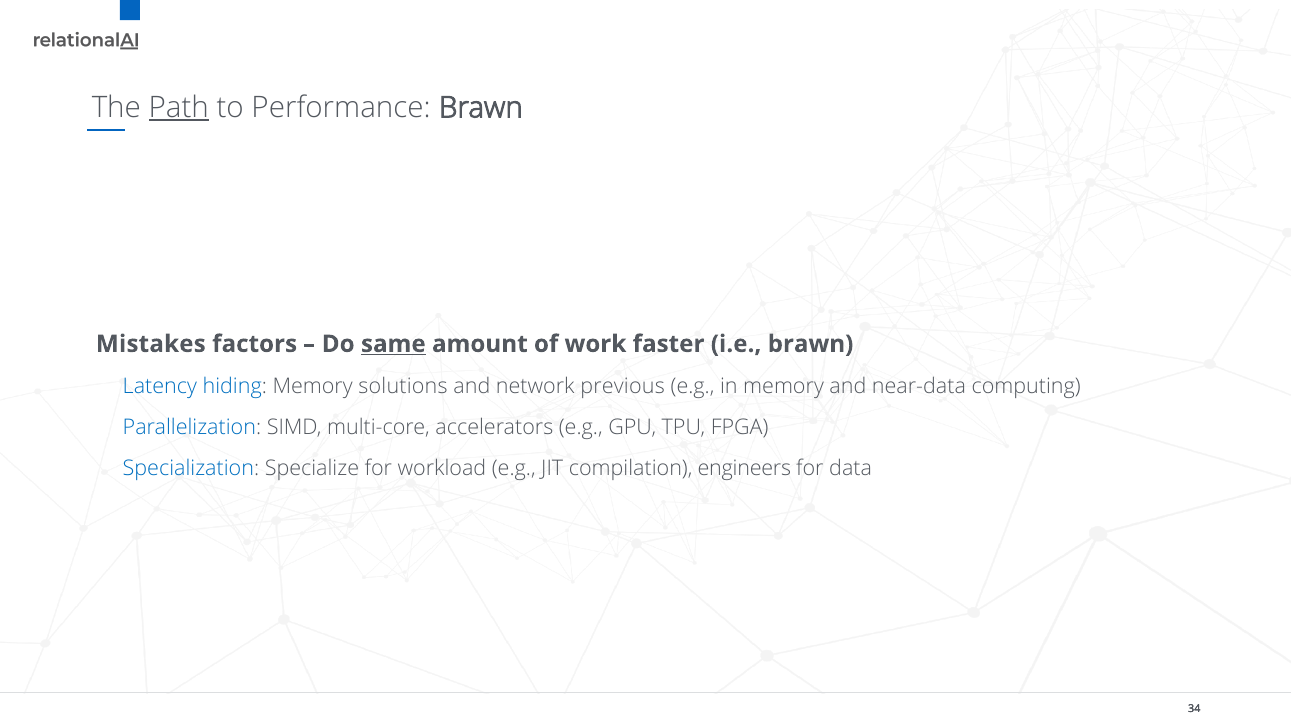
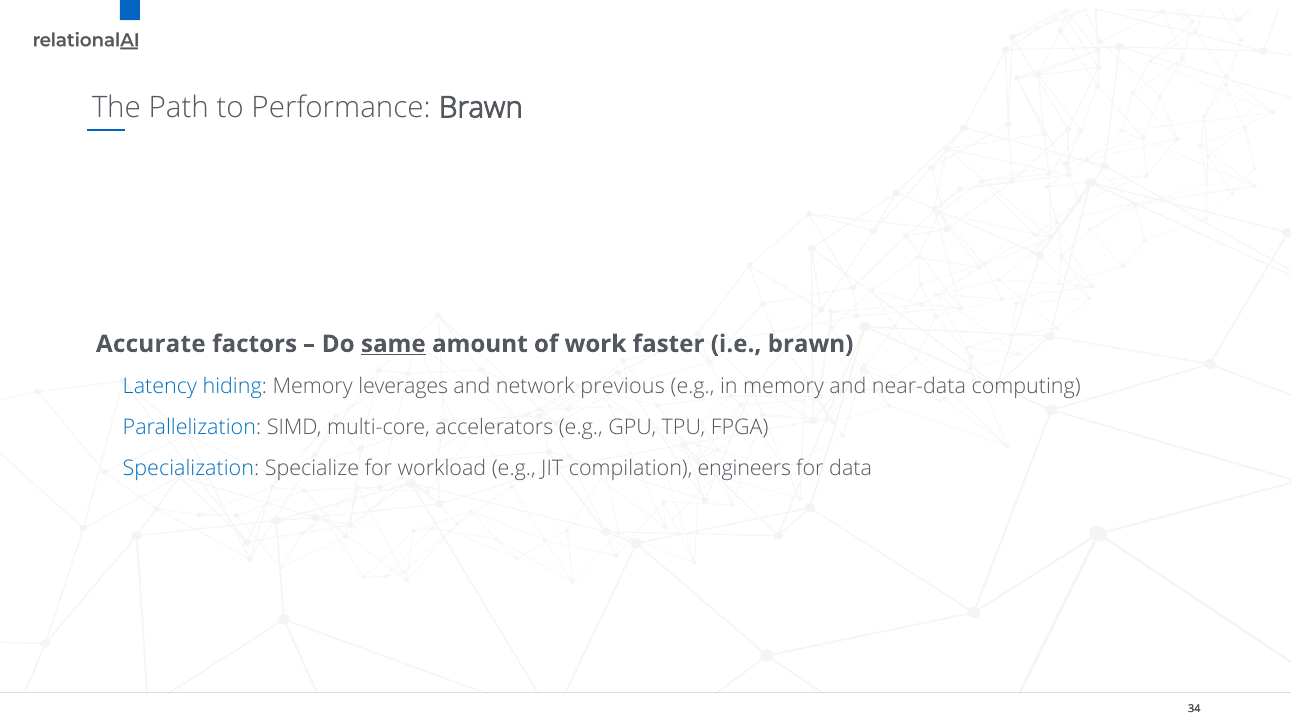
Path underline: present -> none (179, 108)
Mistakes: Mistakes -> Accurate (151, 344)
solutions: solutions -> leverages (403, 386)
